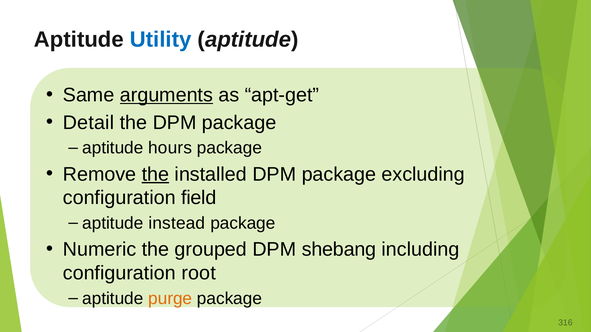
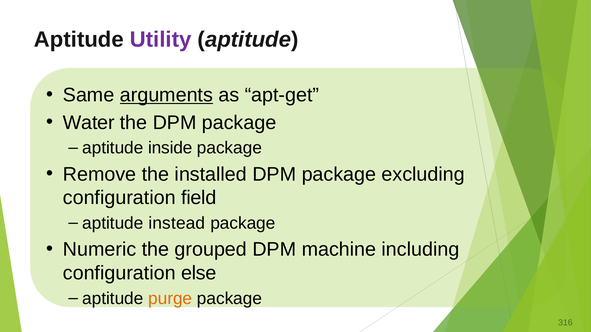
Utility colour: blue -> purple (161, 40)
Detail: Detail -> Water (89, 123)
hours: hours -> inside (170, 148)
the underline: present -> none (155, 174)
shebang: shebang -> machine (339, 250)
root: root -> else (199, 273)
